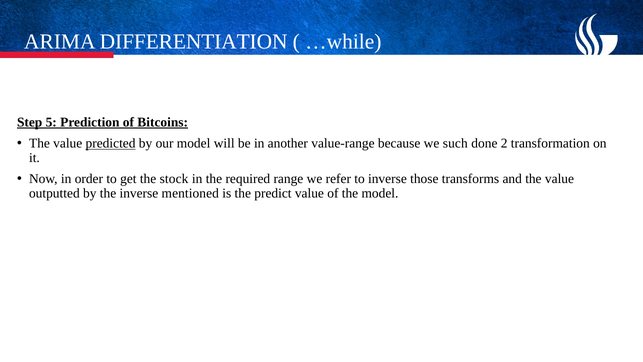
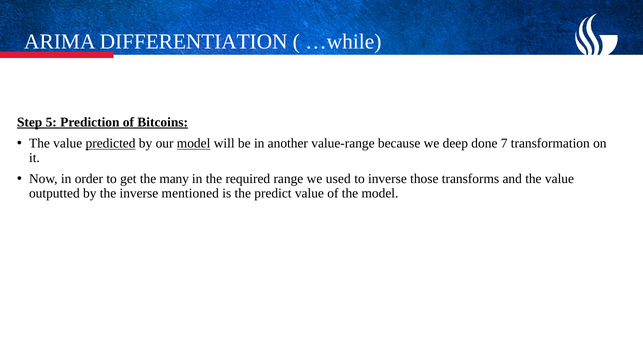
model underline: none -> present (194, 143)
such: such -> deep (455, 143)
2: 2 -> 7 (504, 143)
stock: stock -> many (174, 179)
refer: refer -> used (338, 179)
